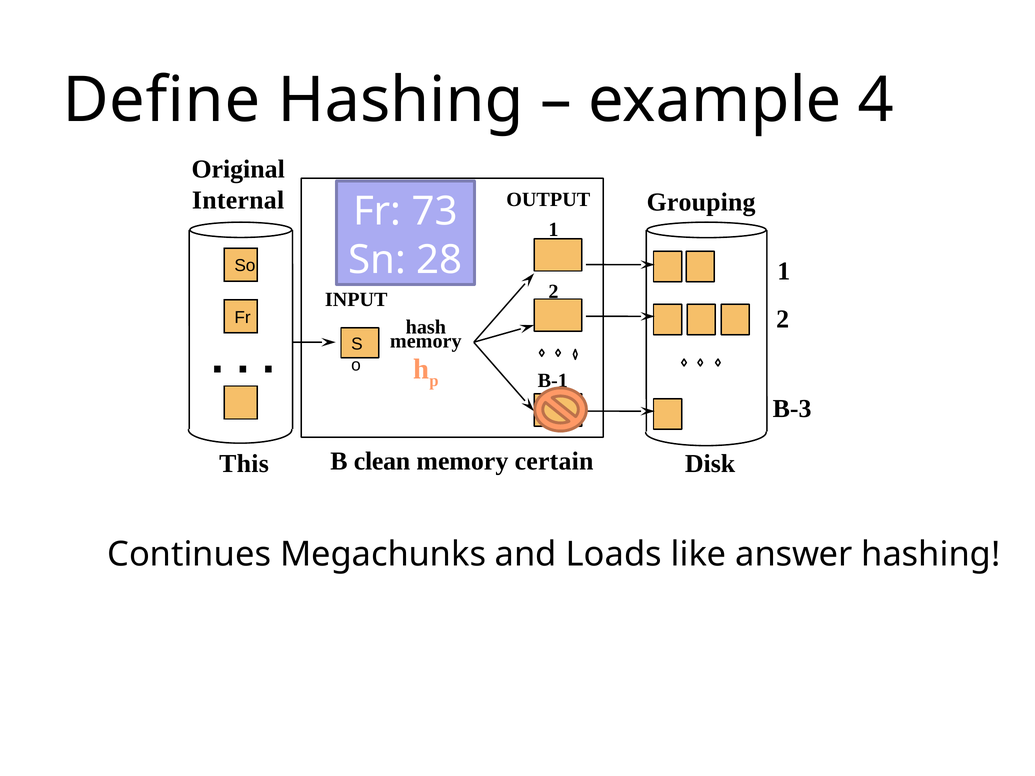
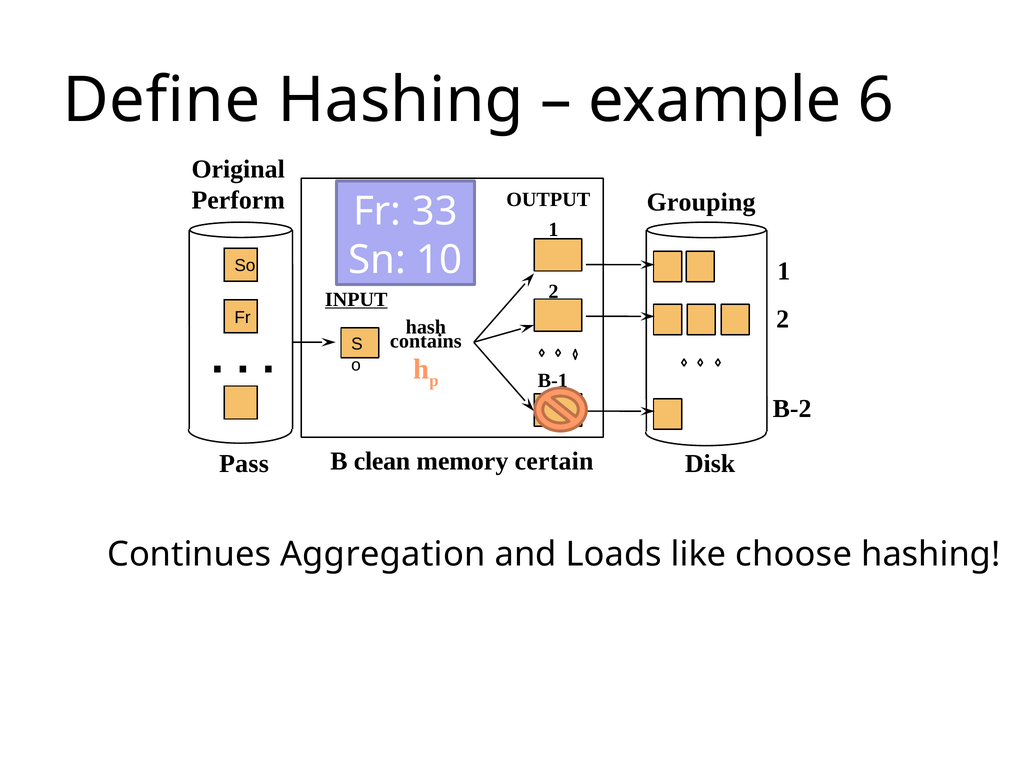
4: 4 -> 6 (876, 100)
Internal: Internal -> Perform (238, 200)
73: 73 -> 33 (435, 211)
28: 28 -> 10 (439, 260)
INPUT underline: none -> present (356, 300)
memory: memory -> contains (426, 341)
B-3: B-3 -> B-2 (792, 409)
This: This -> Pass (244, 464)
Megachunks: Megachunks -> Aggregation (383, 554)
answer: answer -> choose (794, 554)
